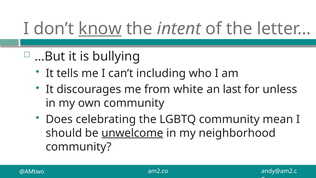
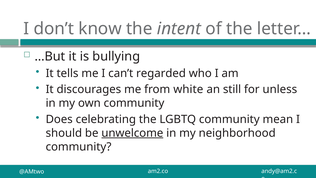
know underline: present -> none (100, 29)
including: including -> regarded (161, 73)
last: last -> still (232, 89)
